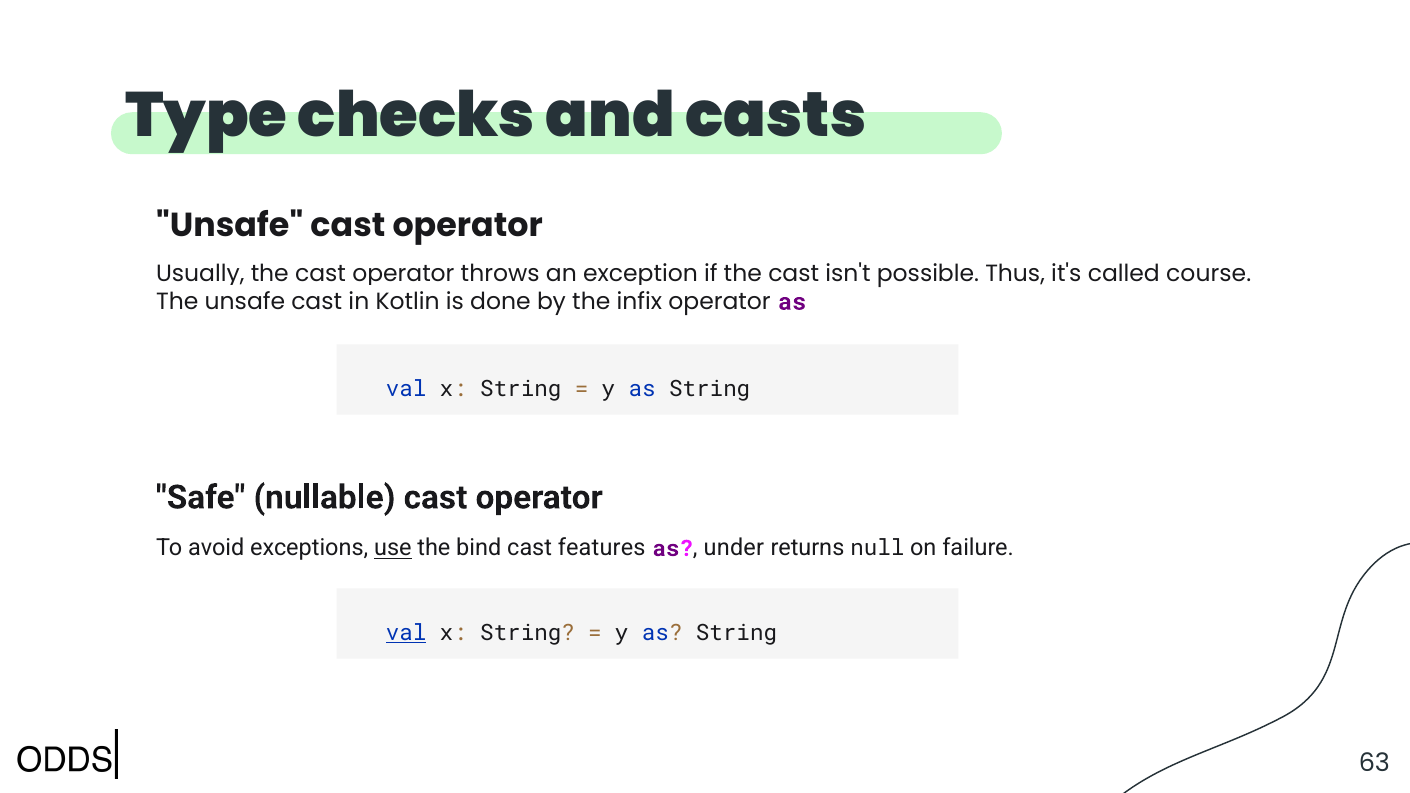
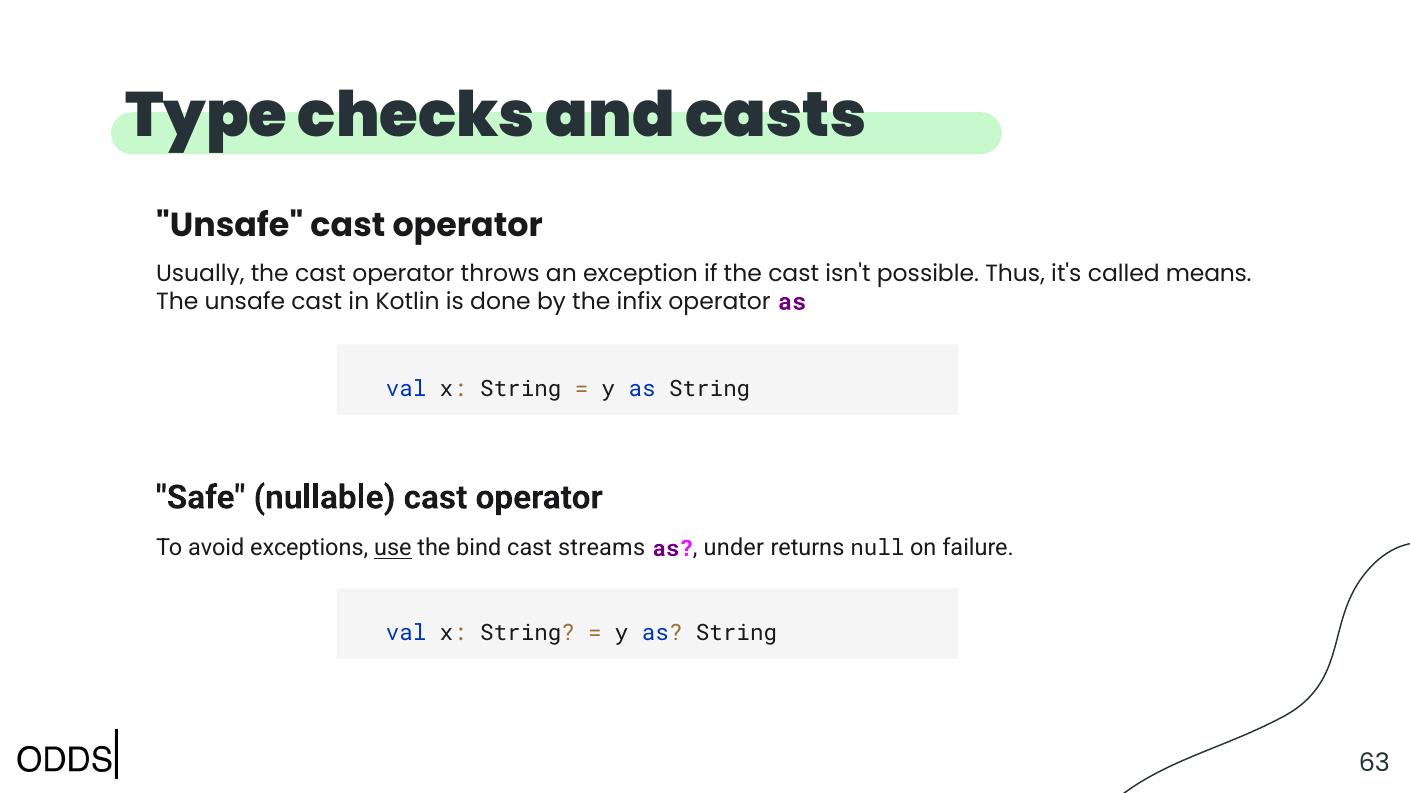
course: course -> means (1209, 274)
features: features -> streams (602, 548)
val underline: present -> none (406, 633)
